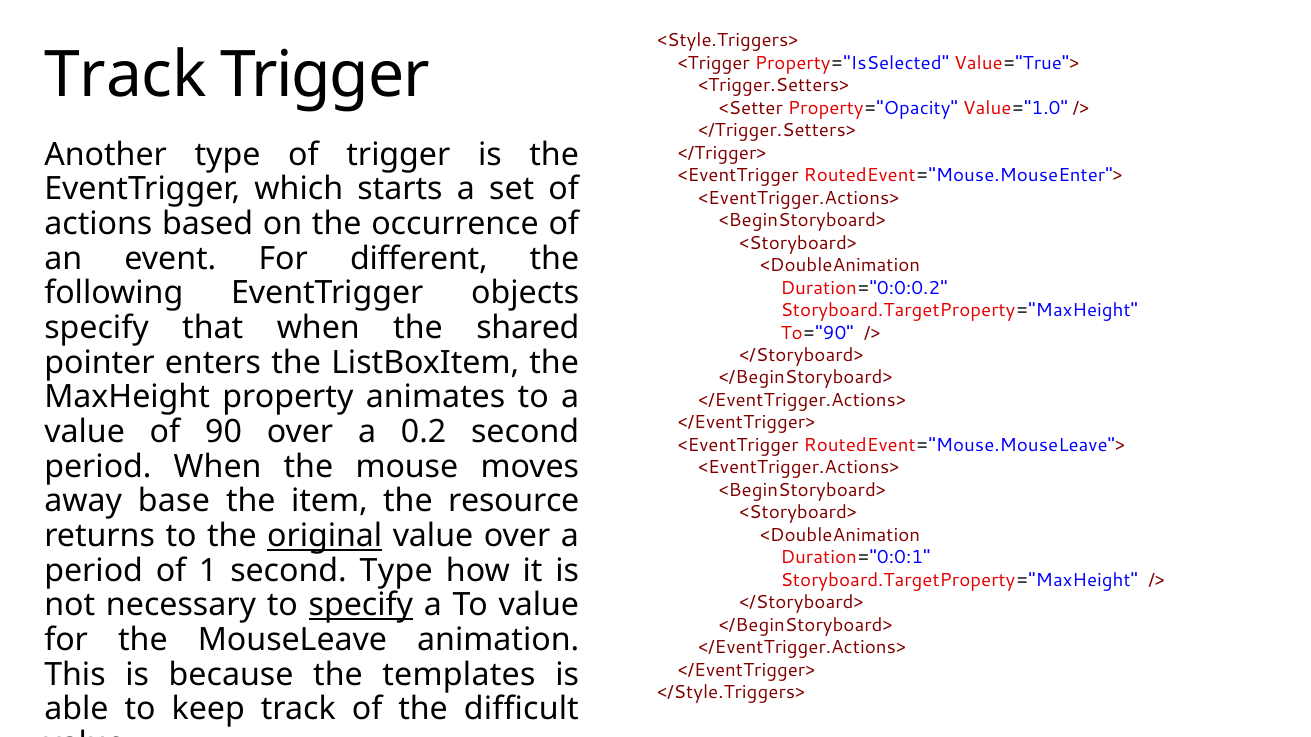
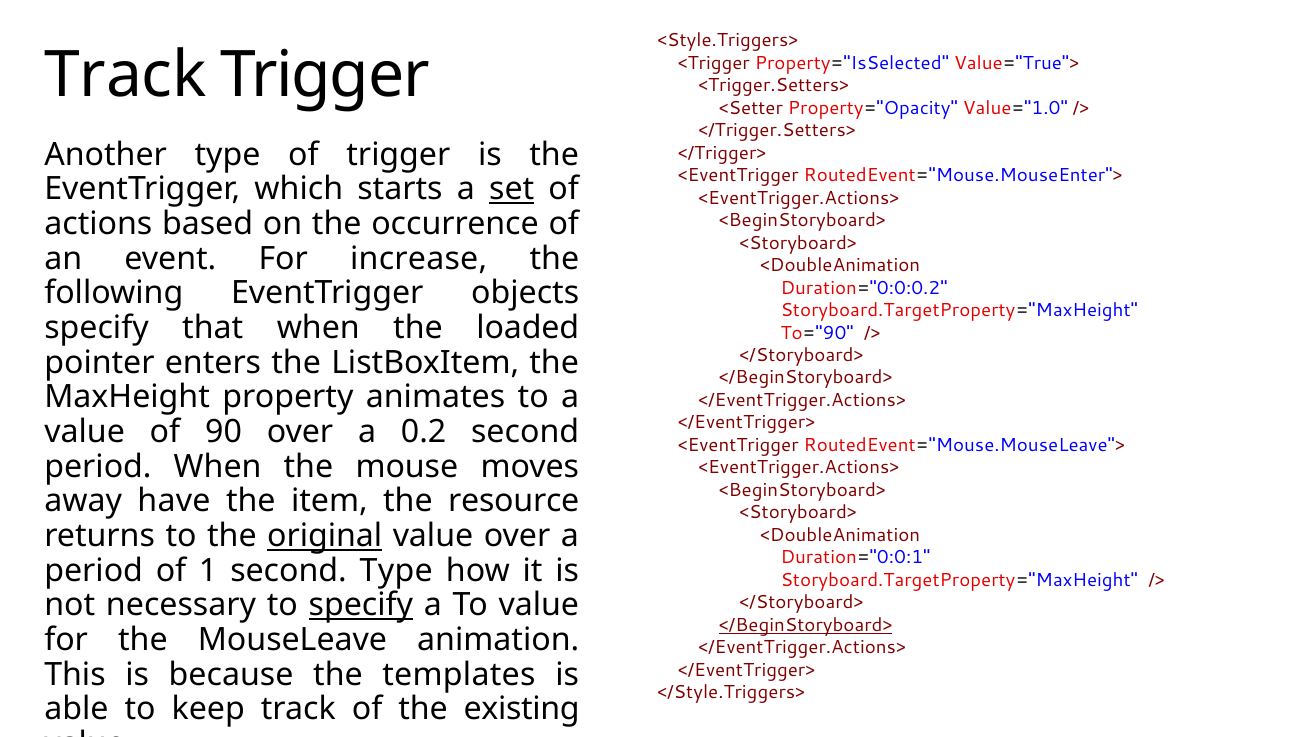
set underline: none -> present (512, 189)
different: different -> increase (419, 259)
shared: shared -> loaded (528, 328)
base: base -> have (174, 502)
</BeginStoryboard> underline: none -> present (806, 626)
difficult: difficult -> existing (522, 710)
